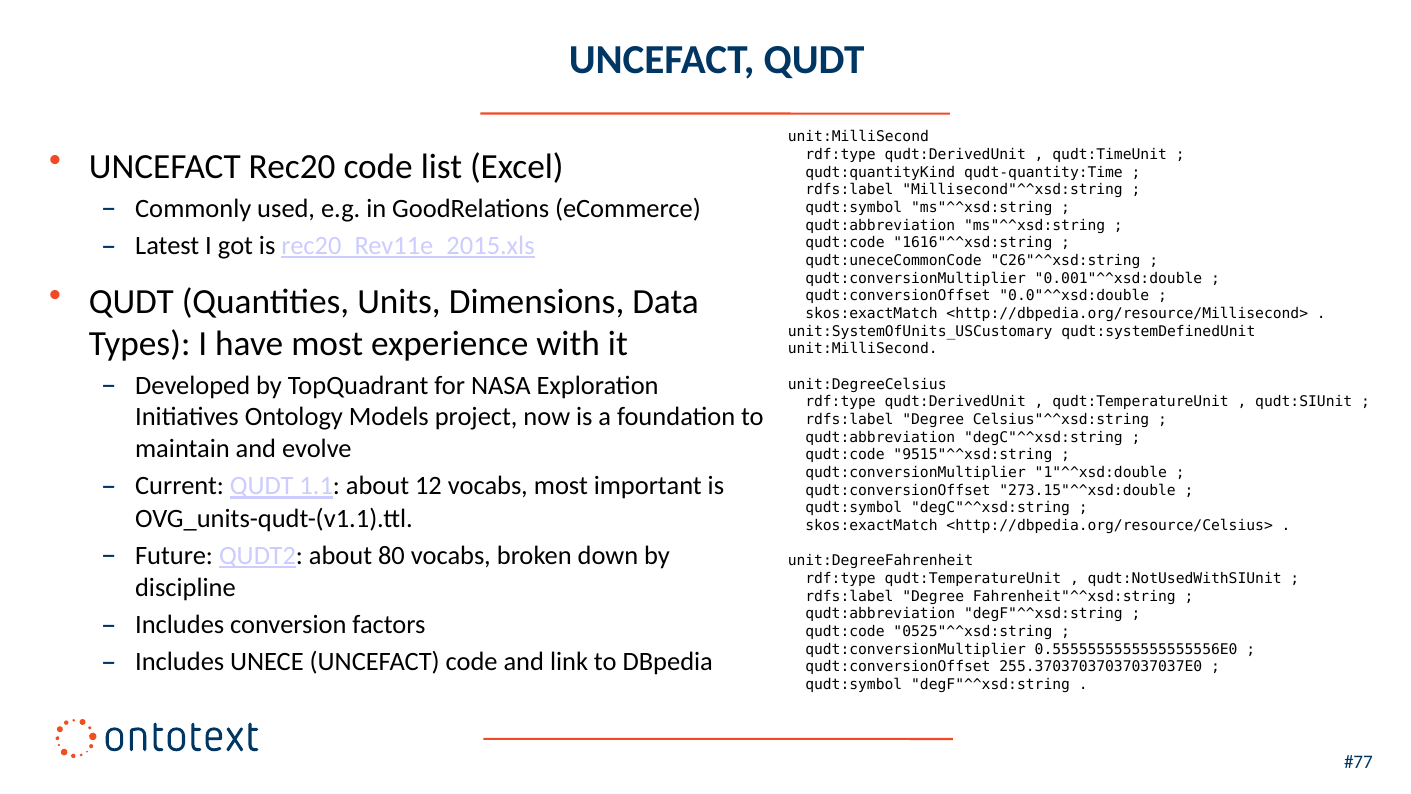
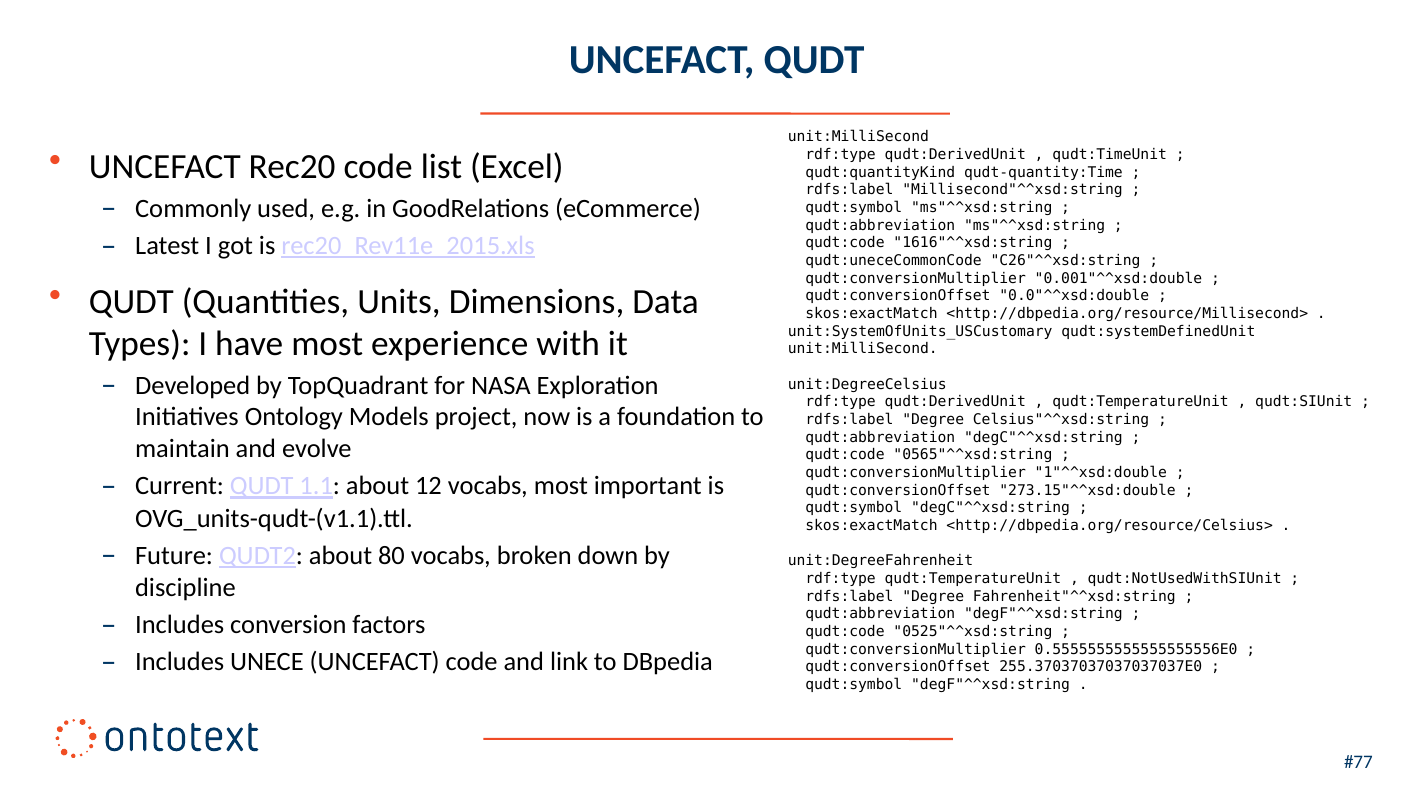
9515"^^xsd:string: 9515"^^xsd:string -> 0565"^^xsd:string (973, 455)
